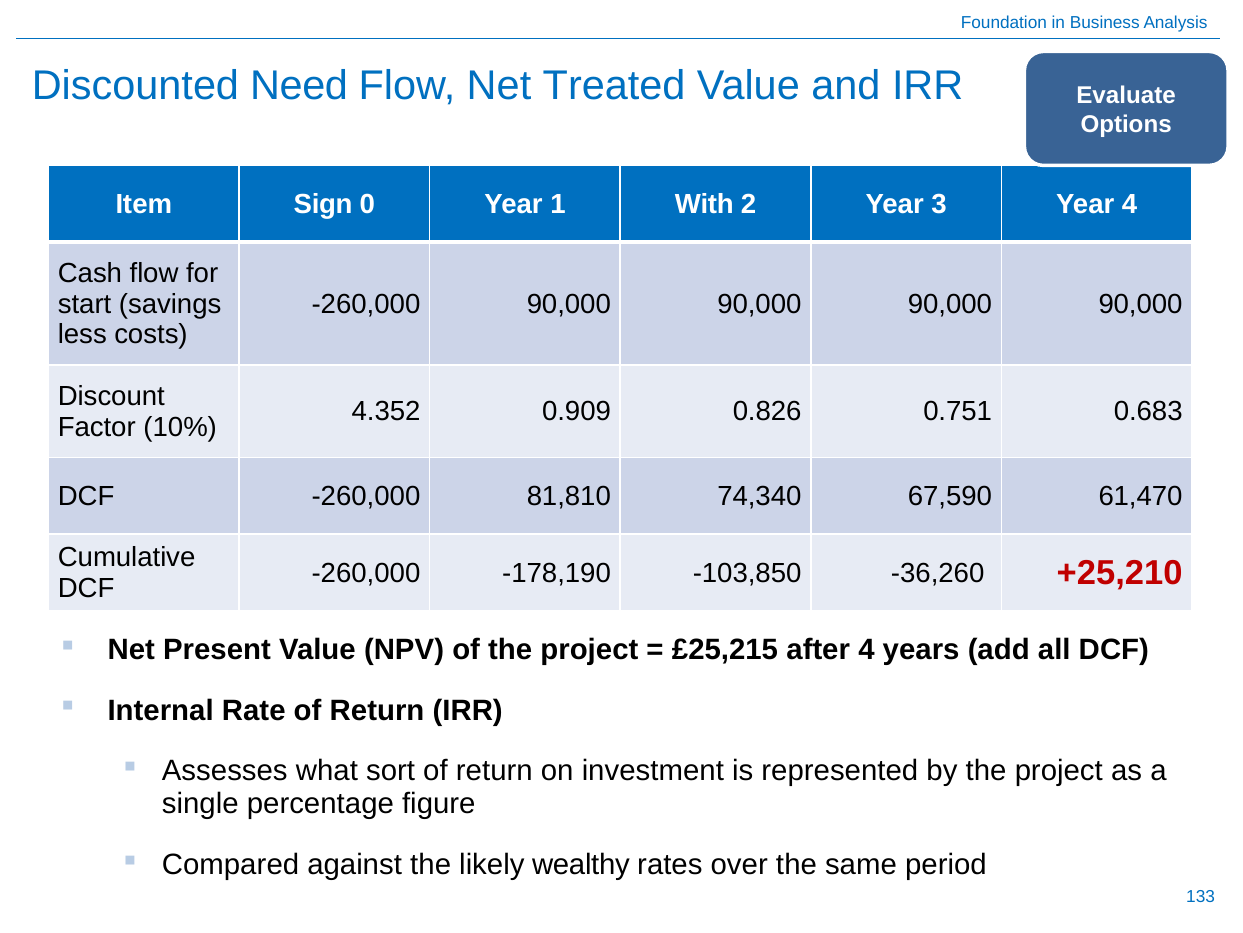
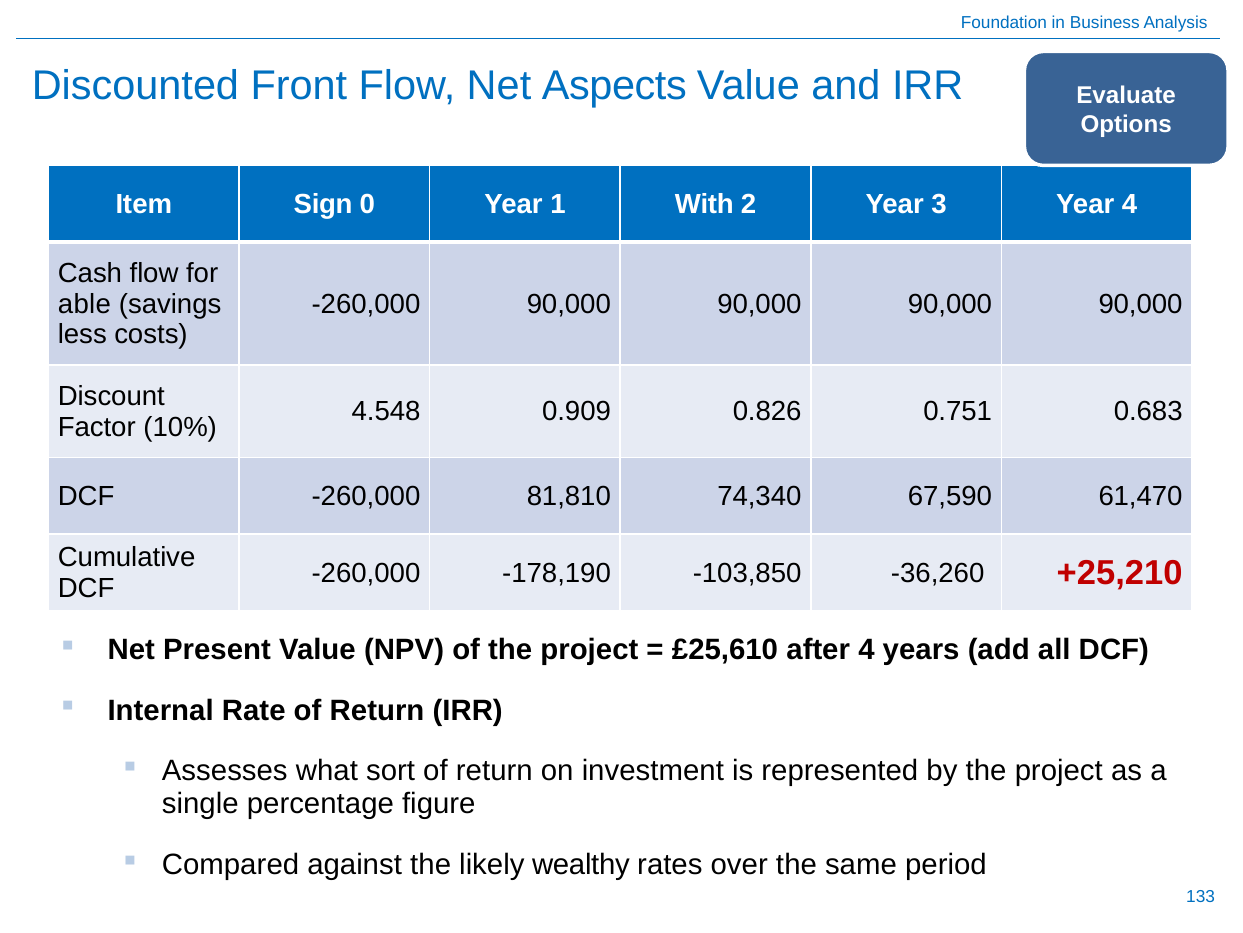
Need: Need -> Front (299, 85)
Treated: Treated -> Aspects (614, 85)
start: start -> able (84, 304)
4.352: 4.352 -> 4.548 (386, 411)
£25,215: £25,215 -> £25,610 (725, 649)
